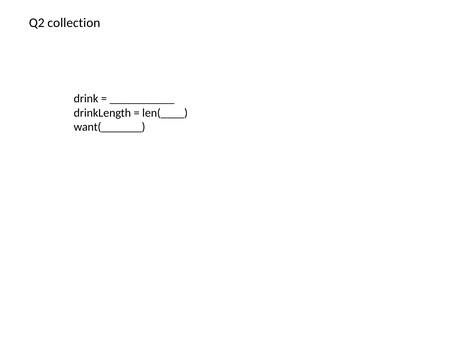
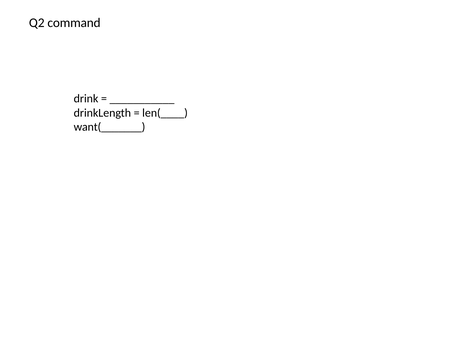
collection: collection -> command (74, 23)
